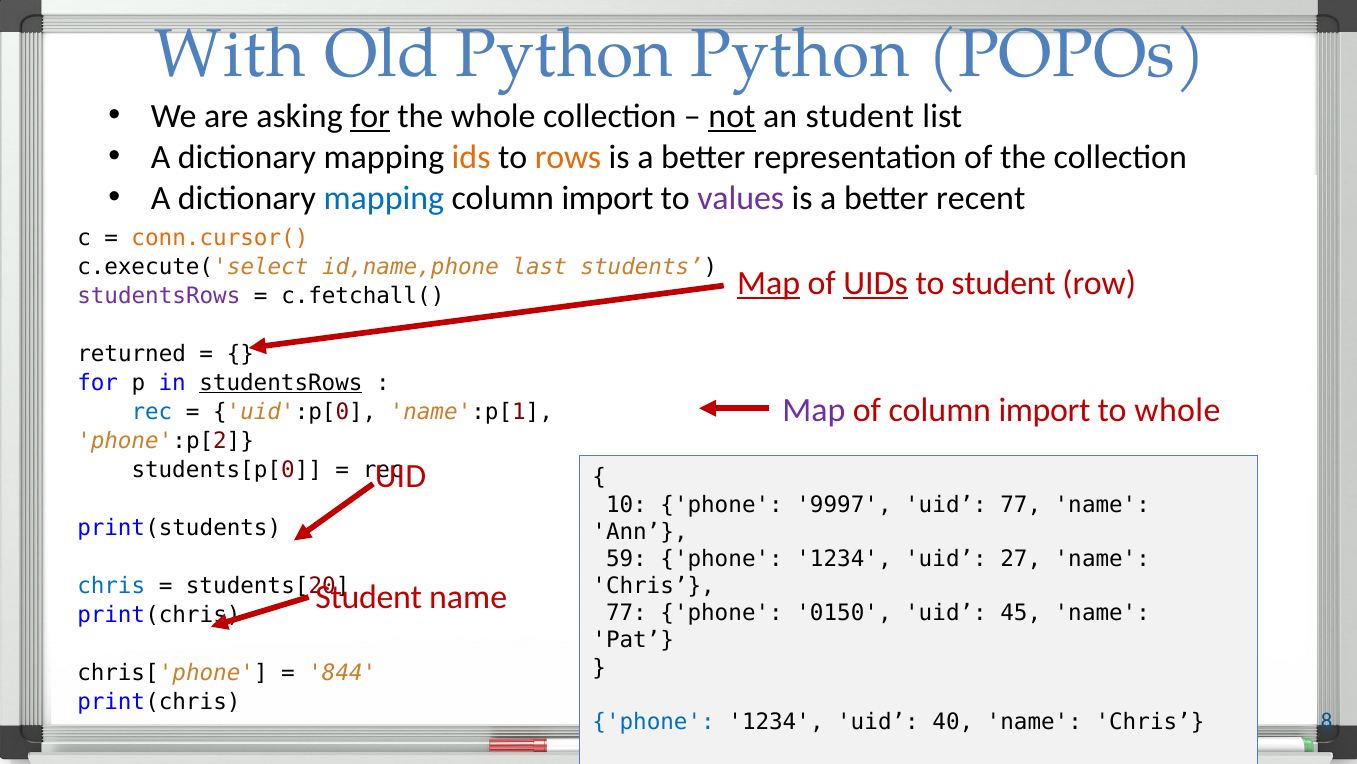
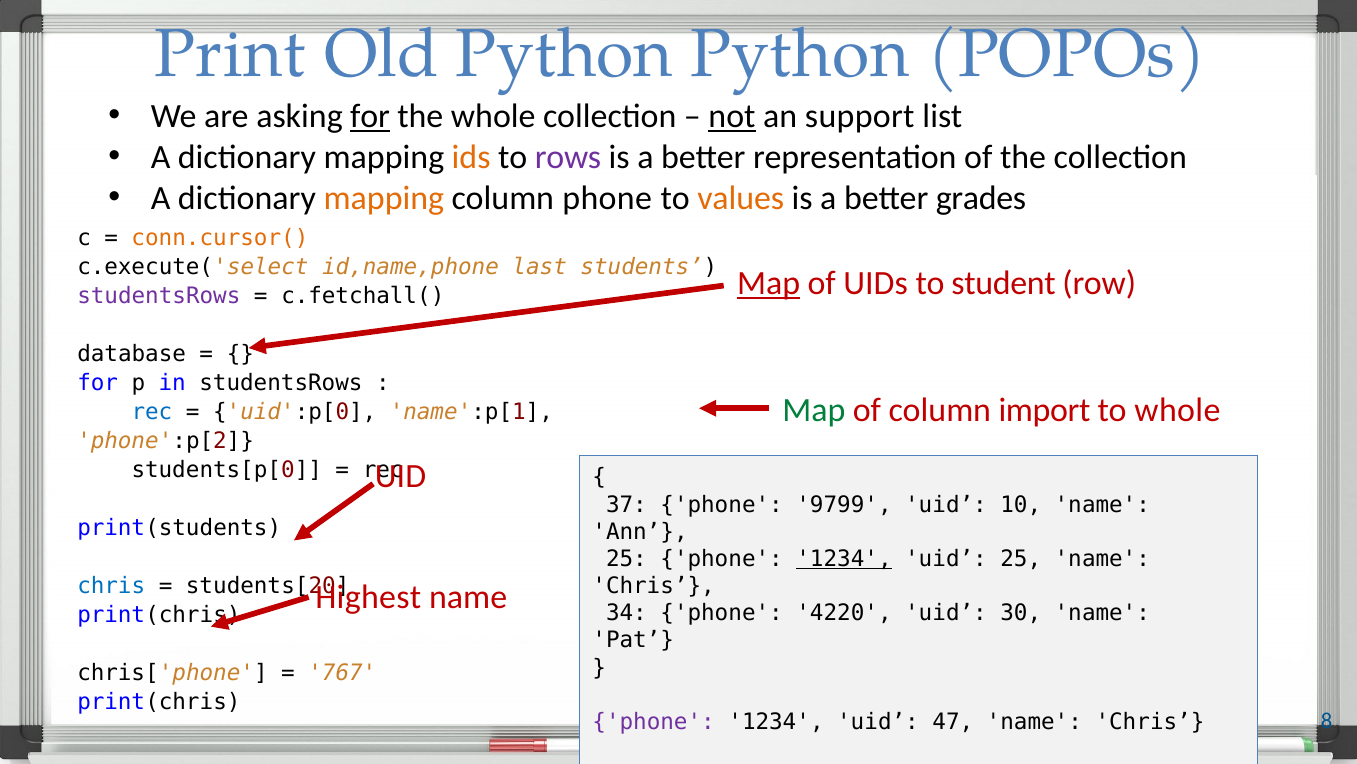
With: With -> Print (230, 54)
an student: student -> support (860, 116)
rows colour: orange -> purple (568, 157)
mapping colour: blue -> orange (384, 198)
import: import -> phone (607, 198)
values colour: purple -> orange (741, 198)
recent: recent -> grades (981, 198)
UIDs underline: present -> none (876, 283)
returned: returned -> database (132, 354)
studentsRows underline: present -> none (281, 383)
Map colour: purple -> green (814, 410)
10: 10 -> 37 (626, 504)
9997: 9997 -> 9799 (844, 504)
uid 77: 77 -> 10 (1021, 504)
59: 59 -> 25 (626, 559)
1234 underline: none -> present (844, 559)
uid 27: 27 -> 25 (1021, 559)
Student: Student -> Highest (368, 597)
77: 77 -> 34 (626, 613)
0150: 0150 -> 4220 (844, 613)
45: 45 -> 30 (1021, 613)
844: 844 -> 767 (342, 673)
phone colour: blue -> purple (654, 721)
40: 40 -> 47 (953, 721)
